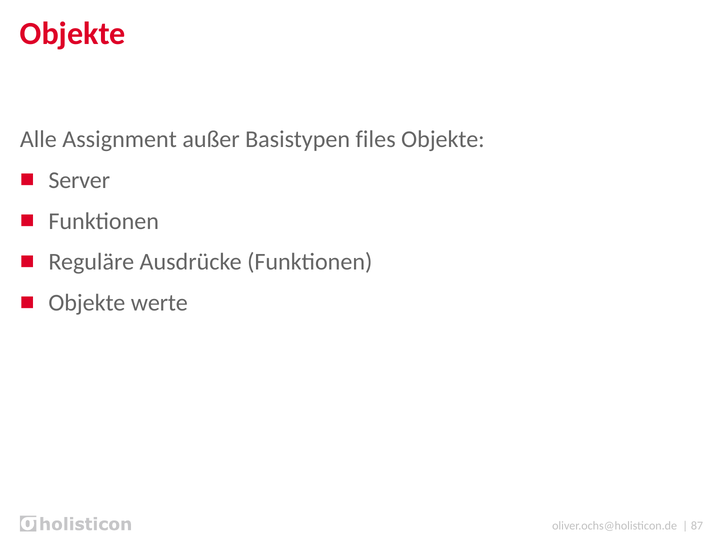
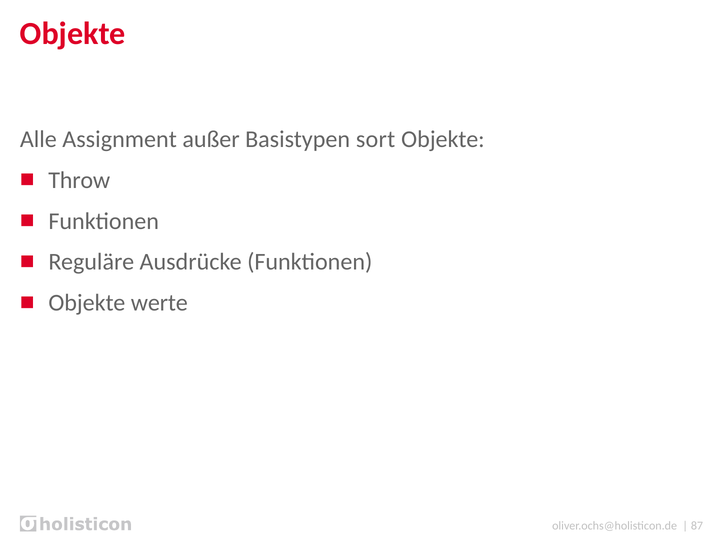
files: files -> sort (376, 139)
Server: Server -> Throw (79, 180)
